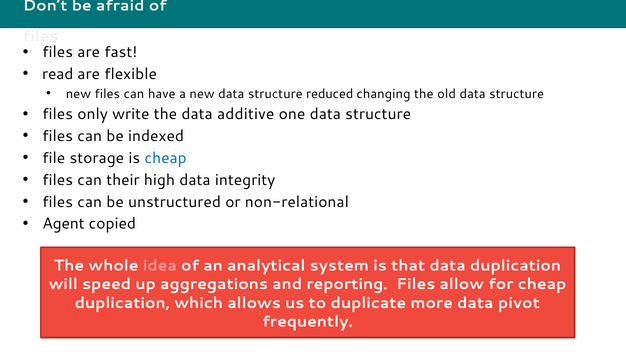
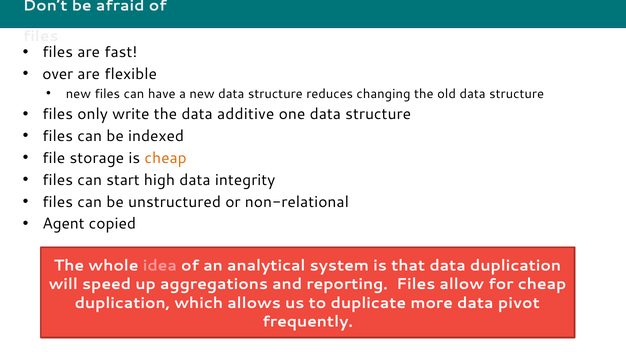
read: read -> over (58, 74)
reduced: reduced -> reduces (330, 94)
cheap colour: blue -> orange (166, 158)
their: their -> start (123, 180)
